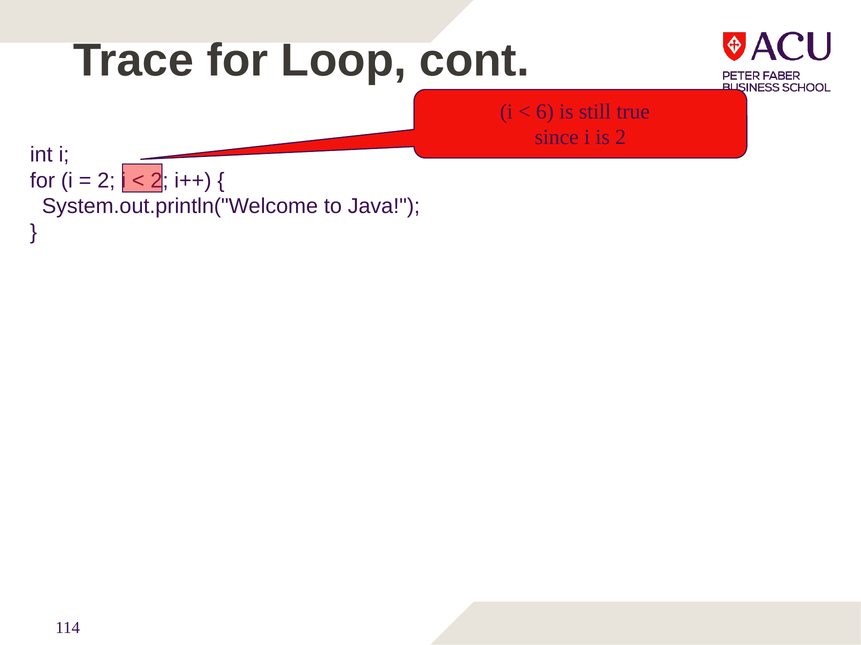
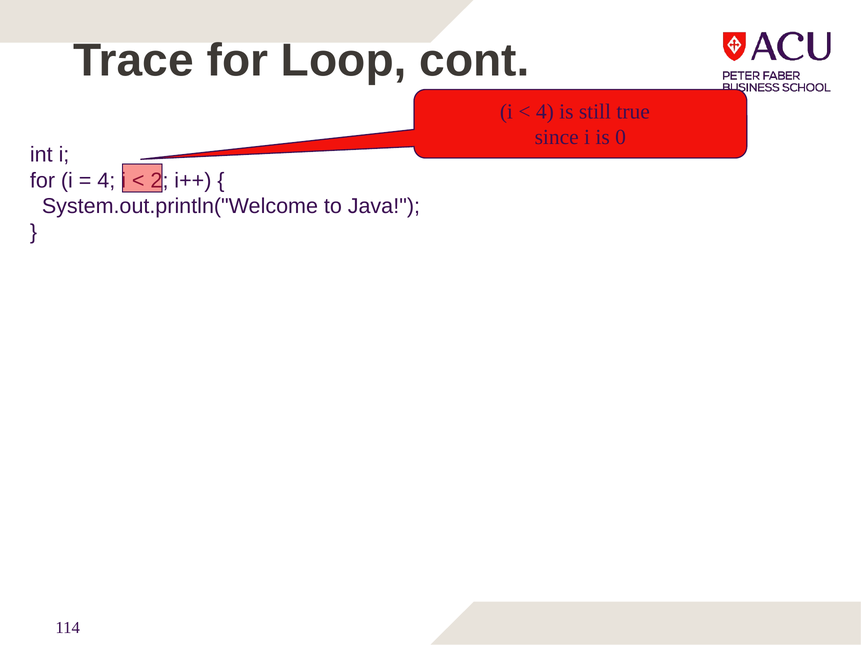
6: 6 -> 4 (545, 112)
is 2: 2 -> 0 (621, 137)
2: 2 -> 4 (106, 181)
